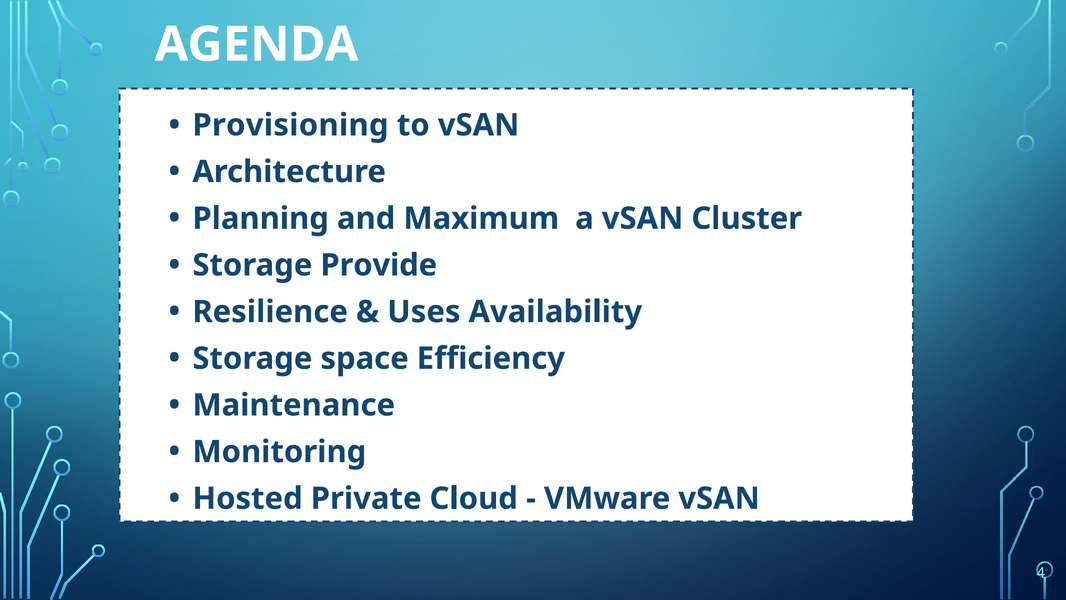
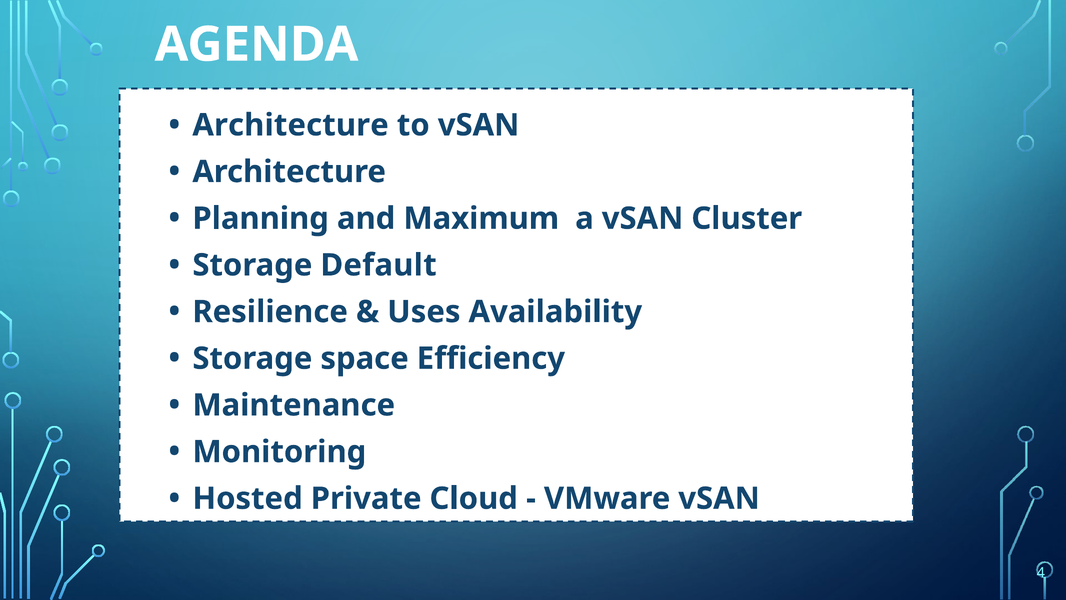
Provisioning: Provisioning -> Architecture (291, 125)
Provide: Provide -> Default (379, 265)
